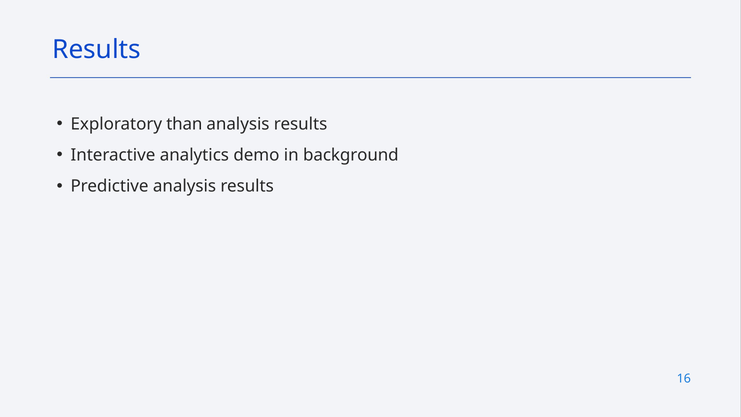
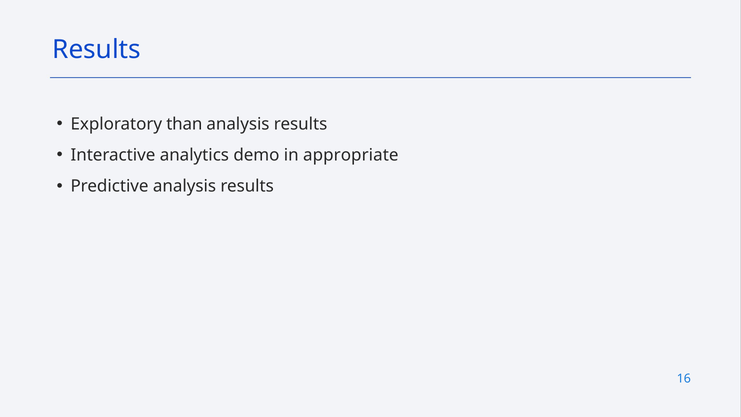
background: background -> appropriate (351, 155)
